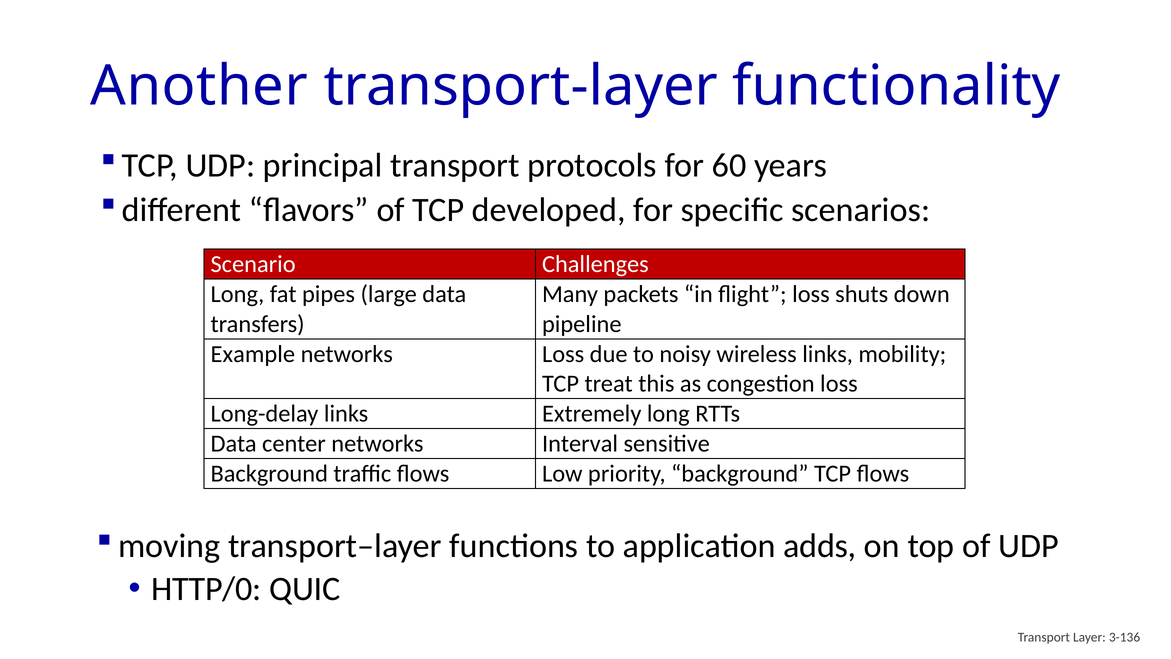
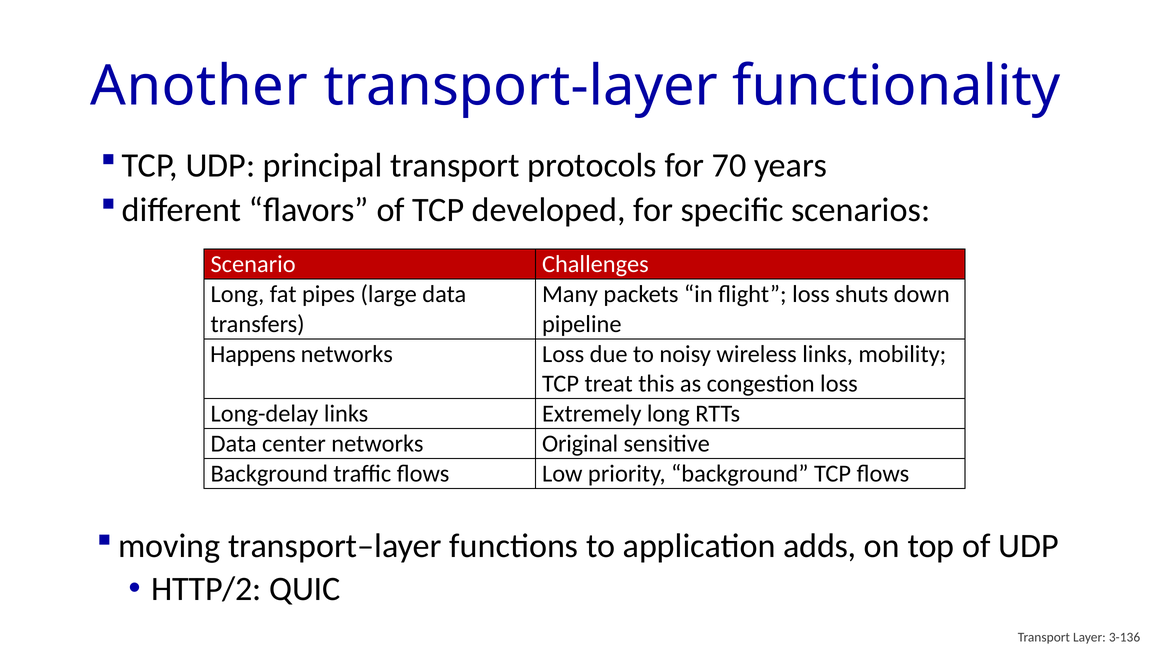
60: 60 -> 70 (729, 166)
Example: Example -> Happens (253, 354)
Interval: Interval -> Original (580, 444)
HTTP/0: HTTP/0 -> HTTP/2 (206, 588)
